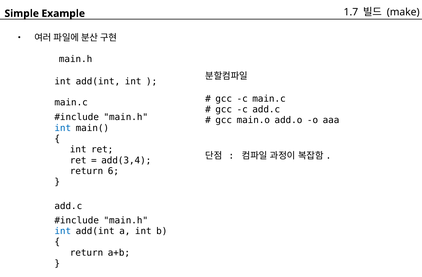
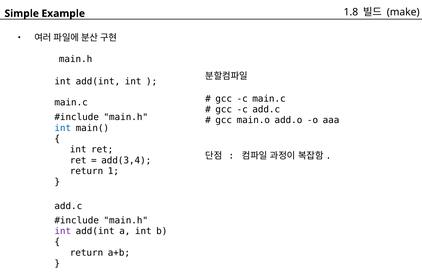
1.7: 1.7 -> 1.8 (351, 12)
6: 6 -> 1 (113, 171)
int colour: blue -> purple (63, 231)
